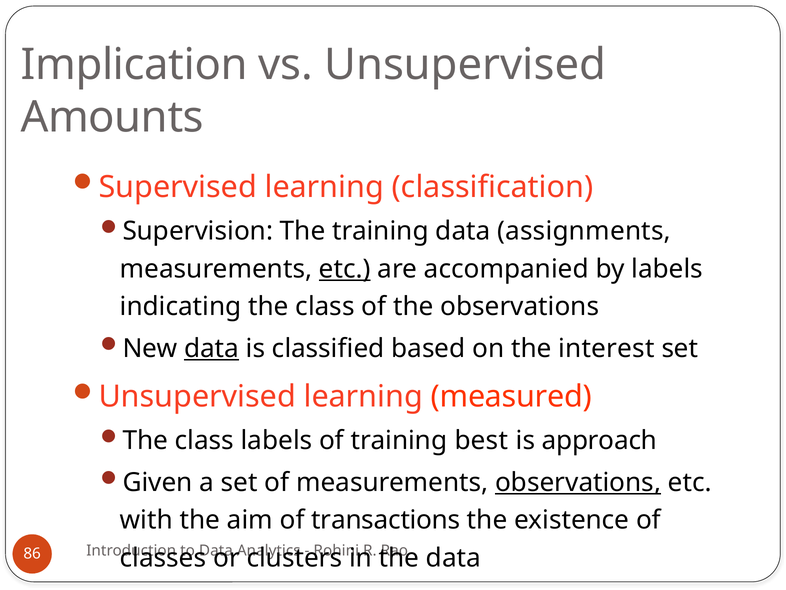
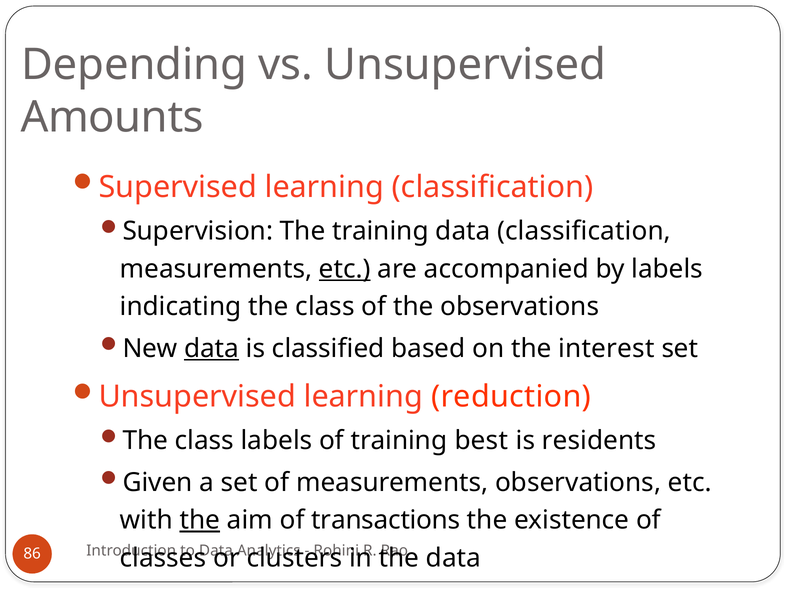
Implication: Implication -> Depending (134, 65)
data assignments: assignments -> classification (584, 231)
measured: measured -> reduction (511, 396)
approach: approach -> residents (599, 440)
observations underline: present -> none (578, 482)
the underline: none -> present (200, 520)
